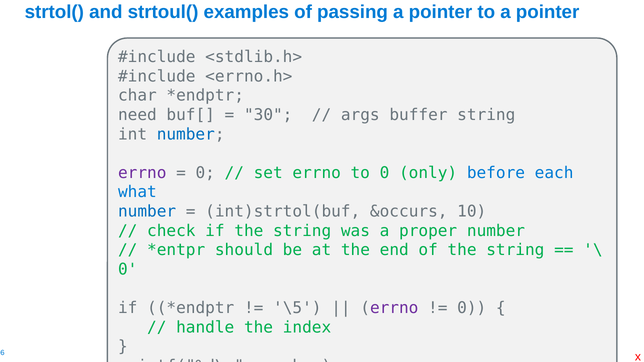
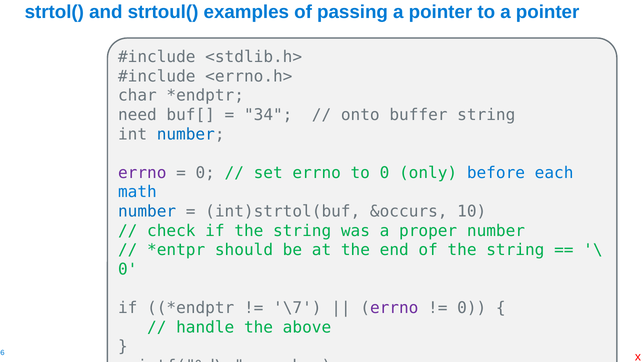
30: 30 -> 34 (268, 115)
args: args -> onto (360, 115)
what: what -> math (137, 192)
\5: \5 -> \7 (297, 308)
index: index -> above (307, 328)
